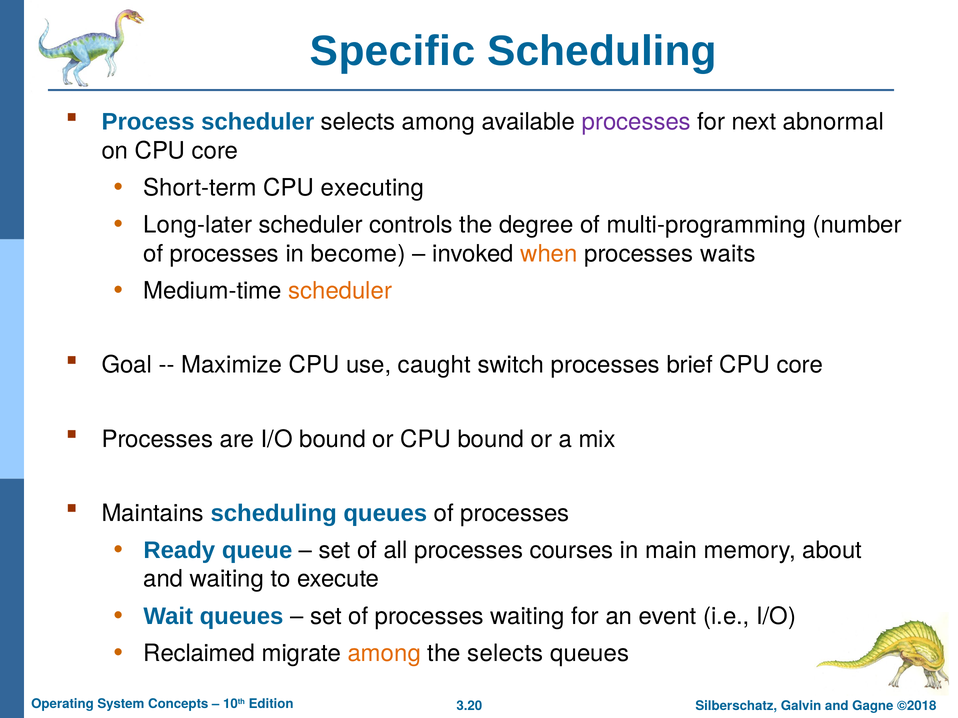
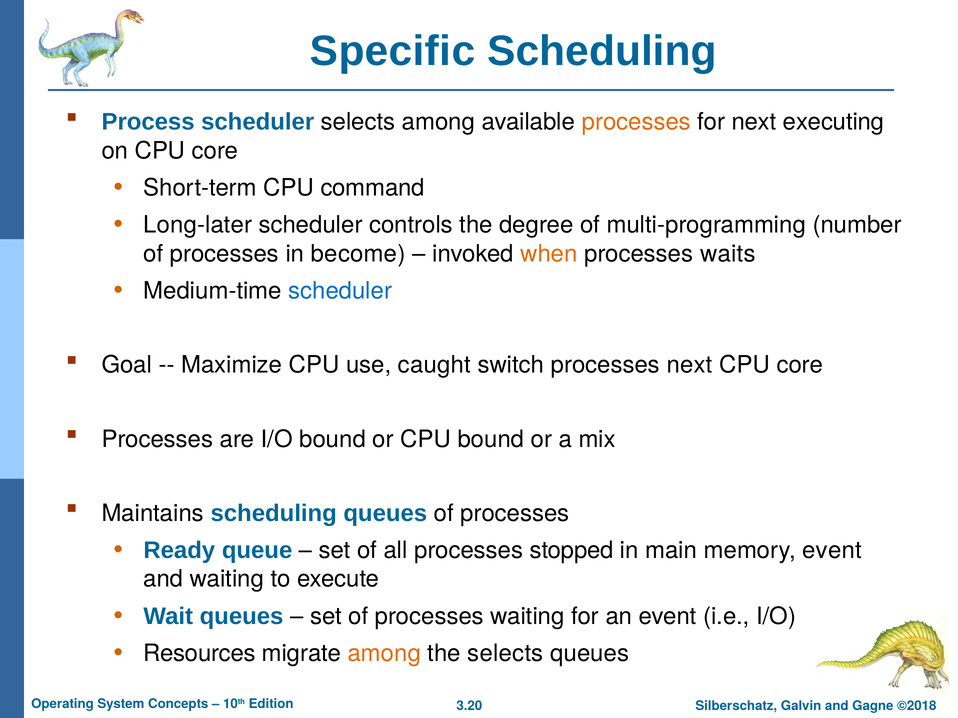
processes colour: purple -> orange (636, 122)
abnormal: abnormal -> executing (834, 122)
executing: executing -> command (373, 188)
scheduler colour: orange -> blue (340, 291)
processes brief: brief -> next (690, 365)
courses: courses -> stopped (572, 551)
memory about: about -> event (832, 551)
Reclaimed: Reclaimed -> Resources (199, 654)
